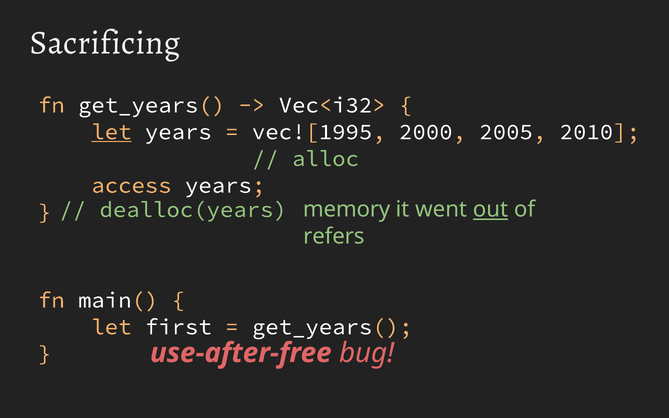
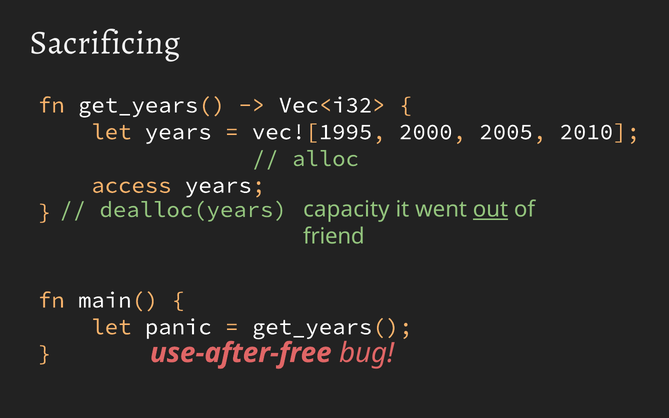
let underline: present -> none (111, 132)
memory: memory -> capacity (346, 210)
refers: refers -> friend (334, 236)
first: first -> panic (178, 327)
